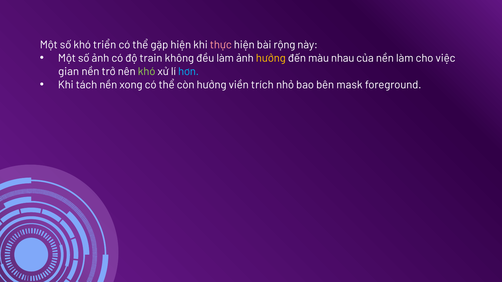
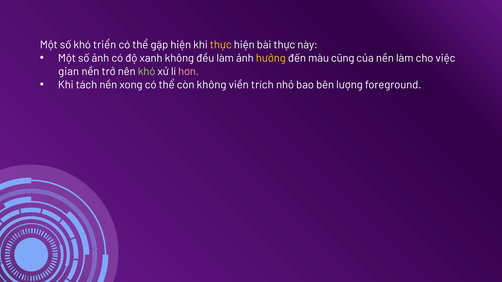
thực colour: pink -> yellow (221, 45)
bài rộng: rộng -> thực (284, 45)
train: train -> xanh (151, 58)
nhau: nhau -> cũng (343, 58)
hơn colour: light blue -> pink (189, 72)
còn hưởng: hưởng -> không (212, 85)
mask: mask -> lượng (350, 85)
